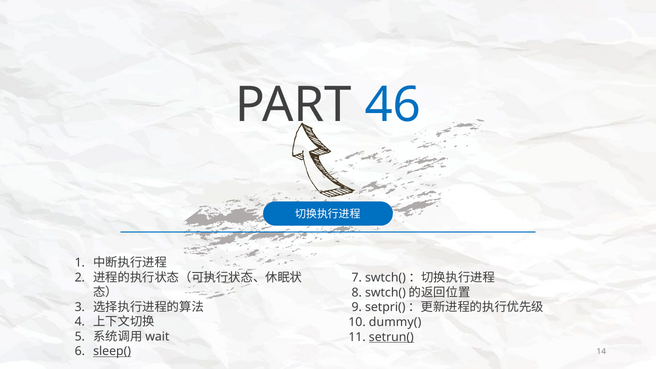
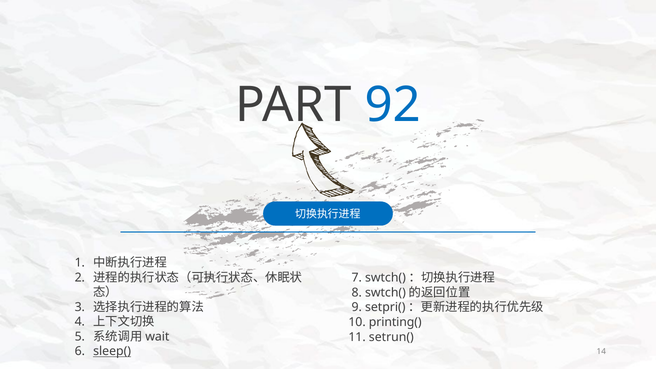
46: 46 -> 92 (393, 105)
dummy(: dummy( -> printing( (395, 322)
setrun( underline: present -> none (391, 337)
